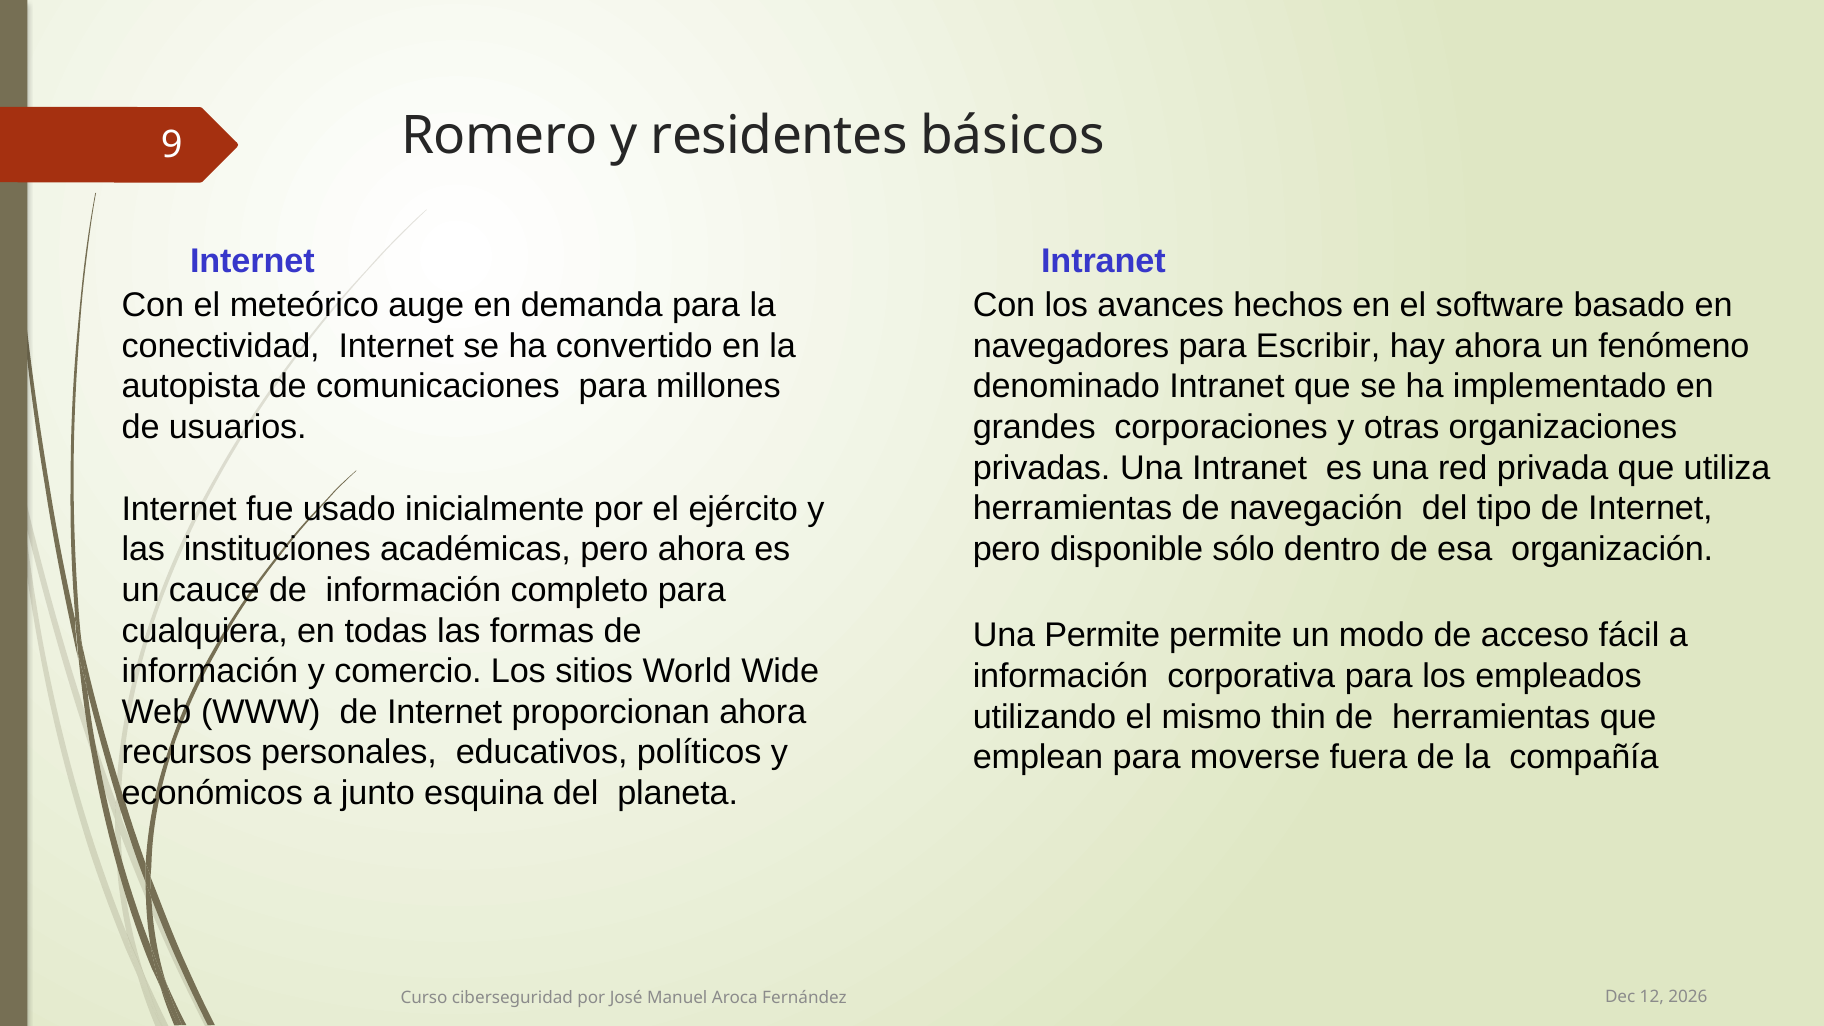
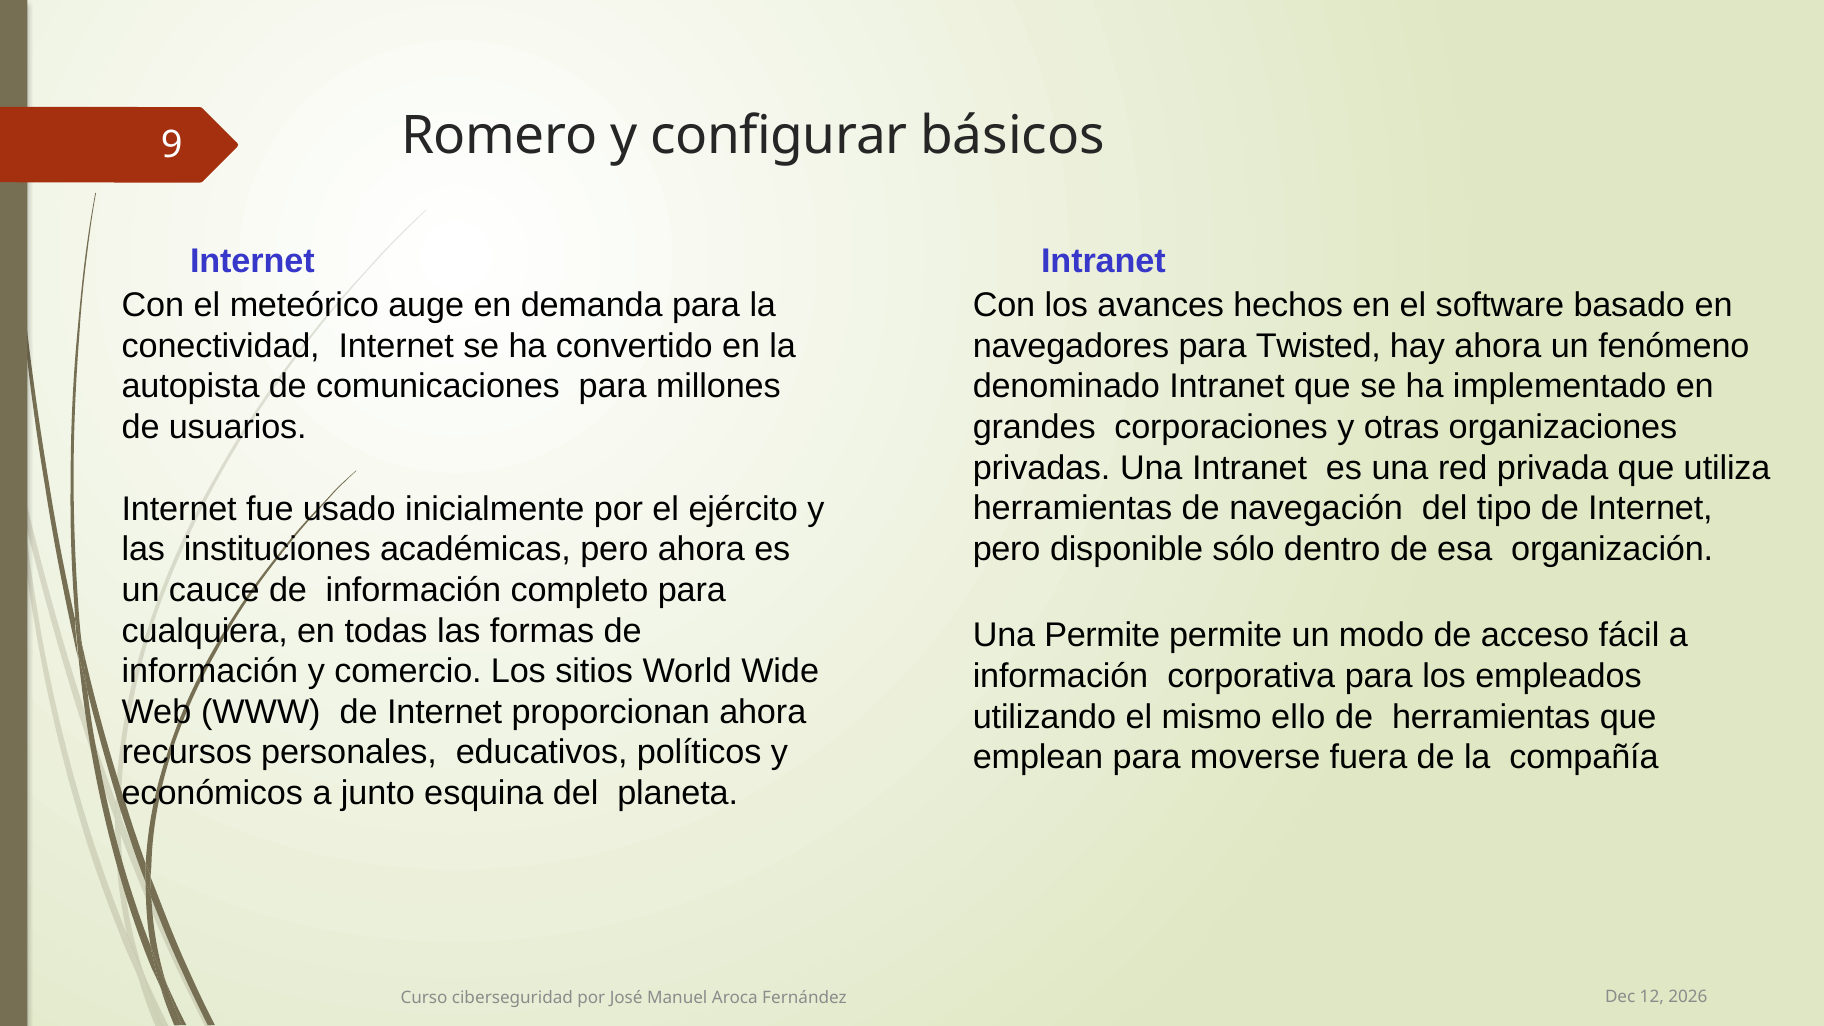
residentes: residentes -> configurar (779, 136)
Escribir: Escribir -> Twisted (1318, 346)
thin: thin -> ello (1298, 717)
